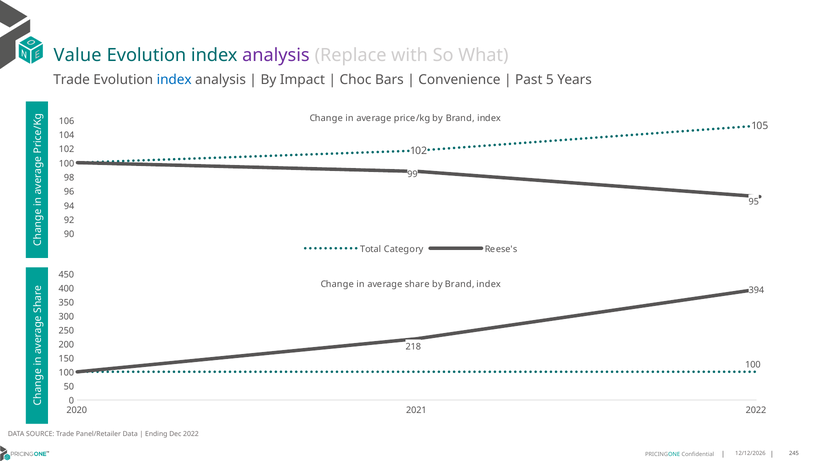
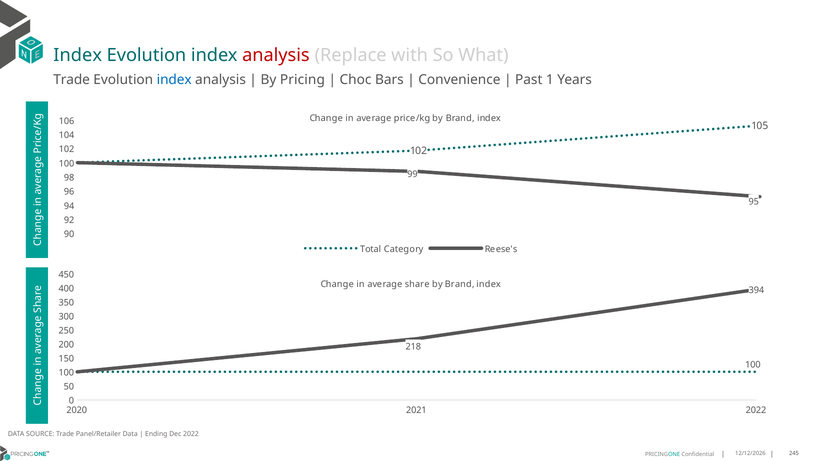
Value: Value -> Index (78, 55)
analysis colour: purple -> red (276, 55)
Impact: Impact -> Pricing (302, 80)
5: 5 -> 1 (550, 80)
